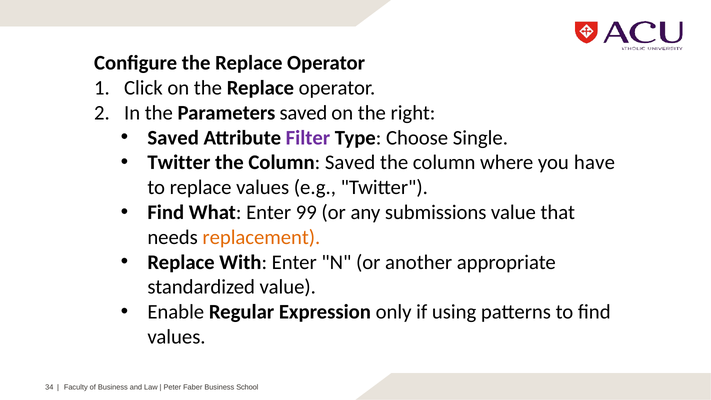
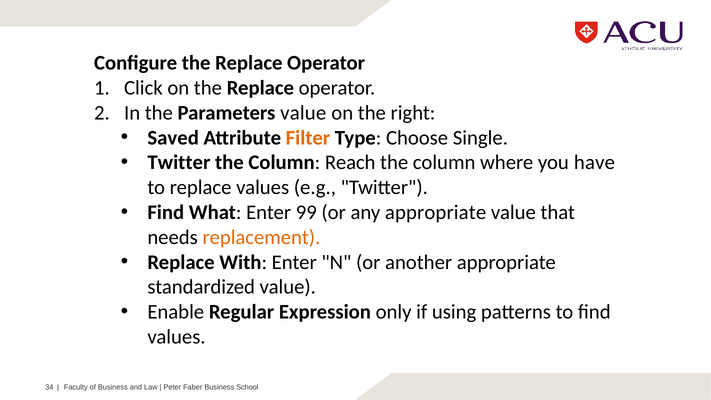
Parameters saved: saved -> value (303, 113)
Filter colour: purple -> orange (308, 138)
Column Saved: Saved -> Reach (350, 163)
any submissions: submissions -> appropriate (436, 212)
